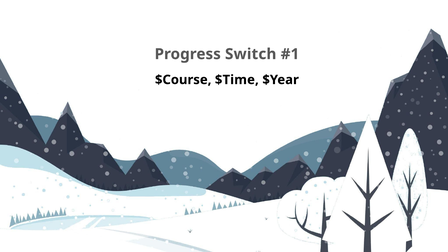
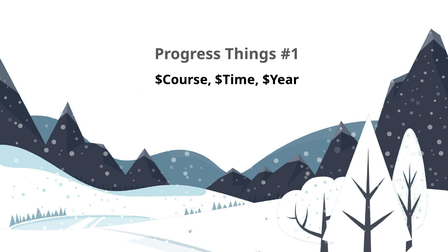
Switch: Switch -> Things (251, 54)
